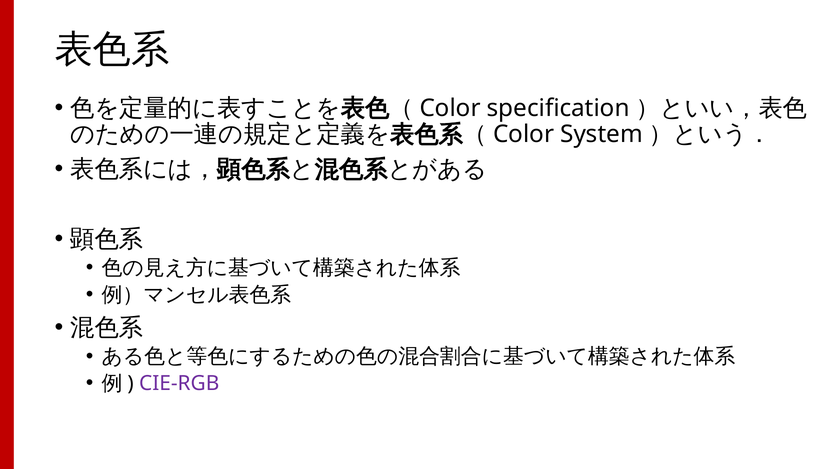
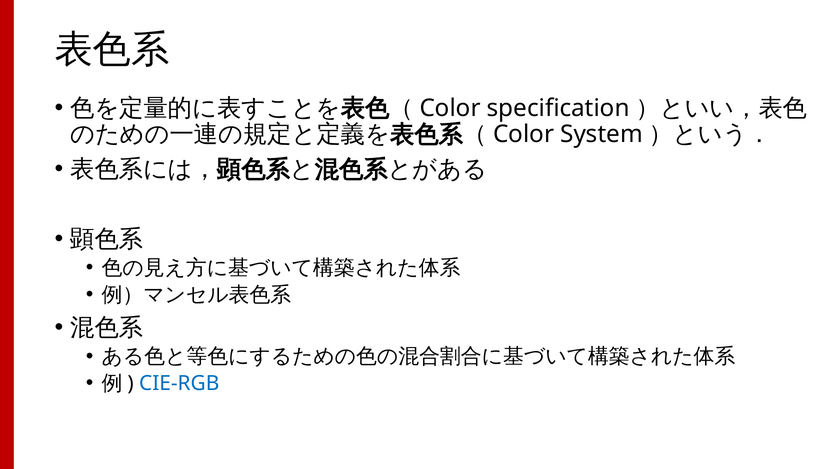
CIE-RGB colour: purple -> blue (179, 383)
